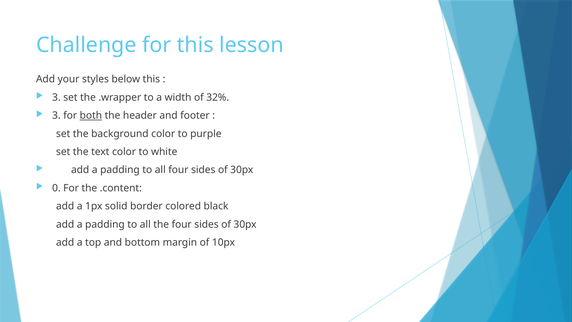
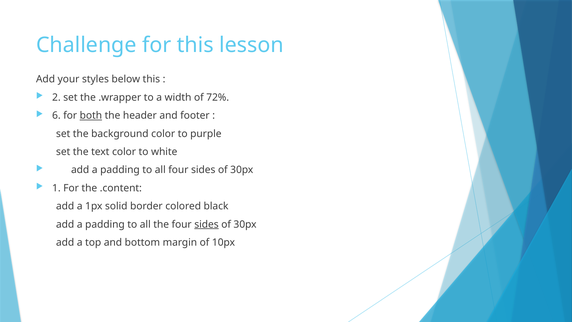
3: 3 -> 2 (56, 97)
32%: 32% -> 72% (218, 97)
3: 3 -> 6 (56, 115)
0: 0 -> 1 (56, 188)
sides underline: none -> present (206, 224)
